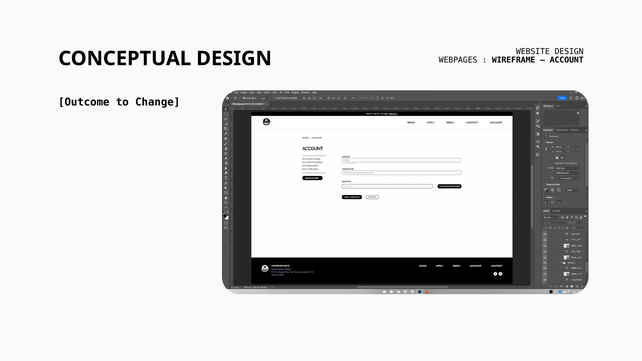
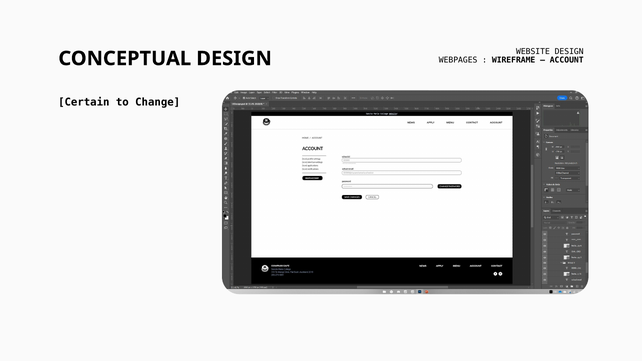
Outcome: Outcome -> Certain (84, 102)
